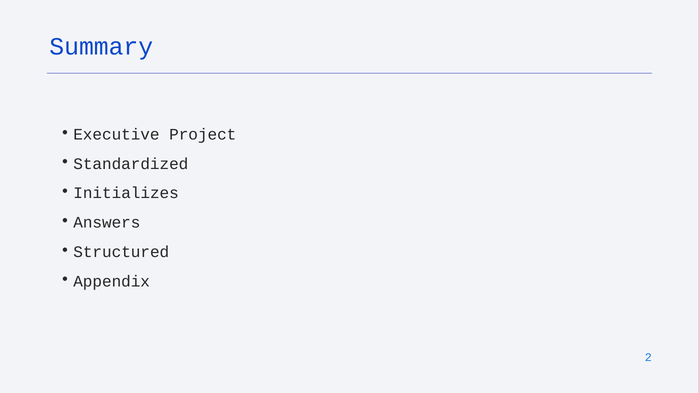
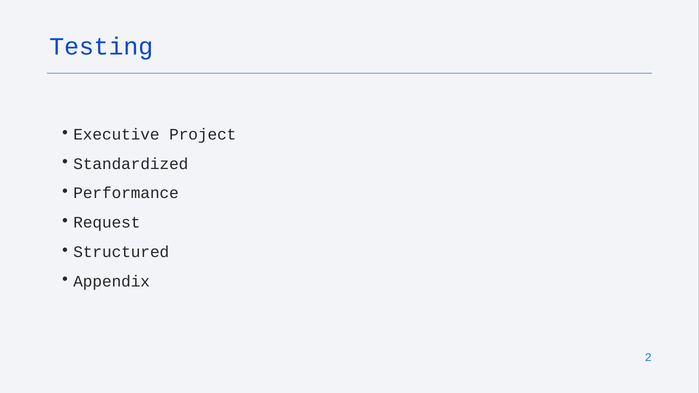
Summary: Summary -> Testing (101, 47)
Initializes: Initializes -> Performance (126, 193)
Answers: Answers -> Request (107, 223)
